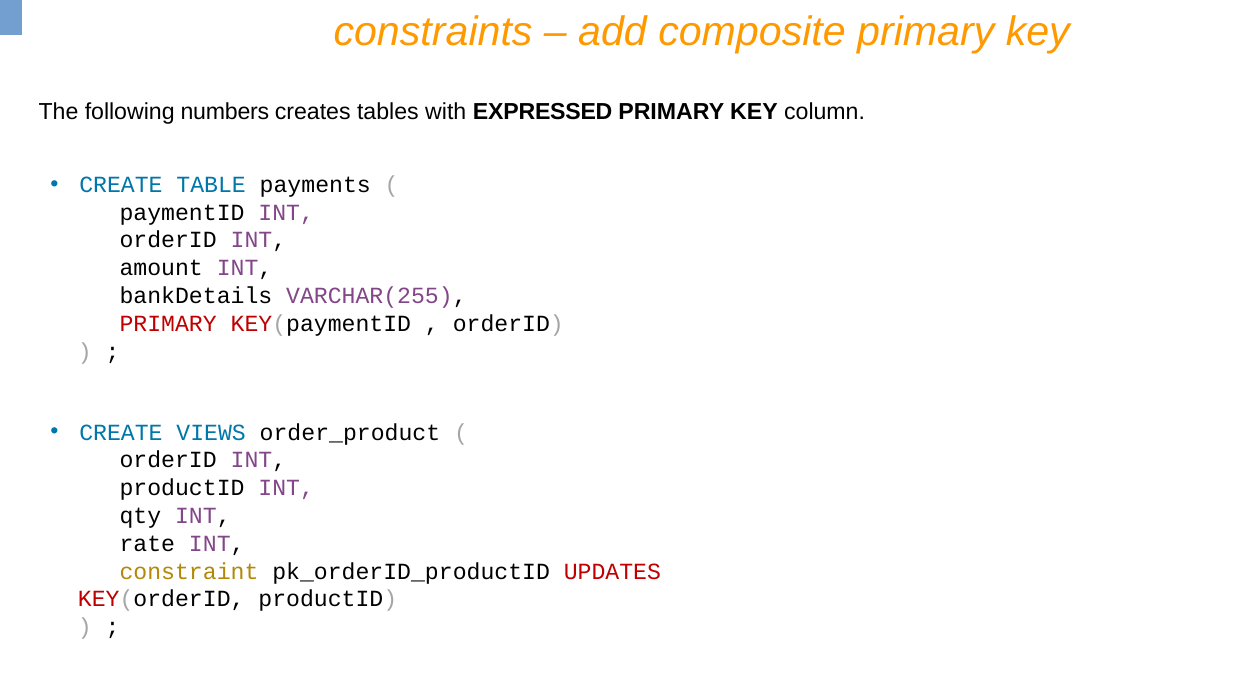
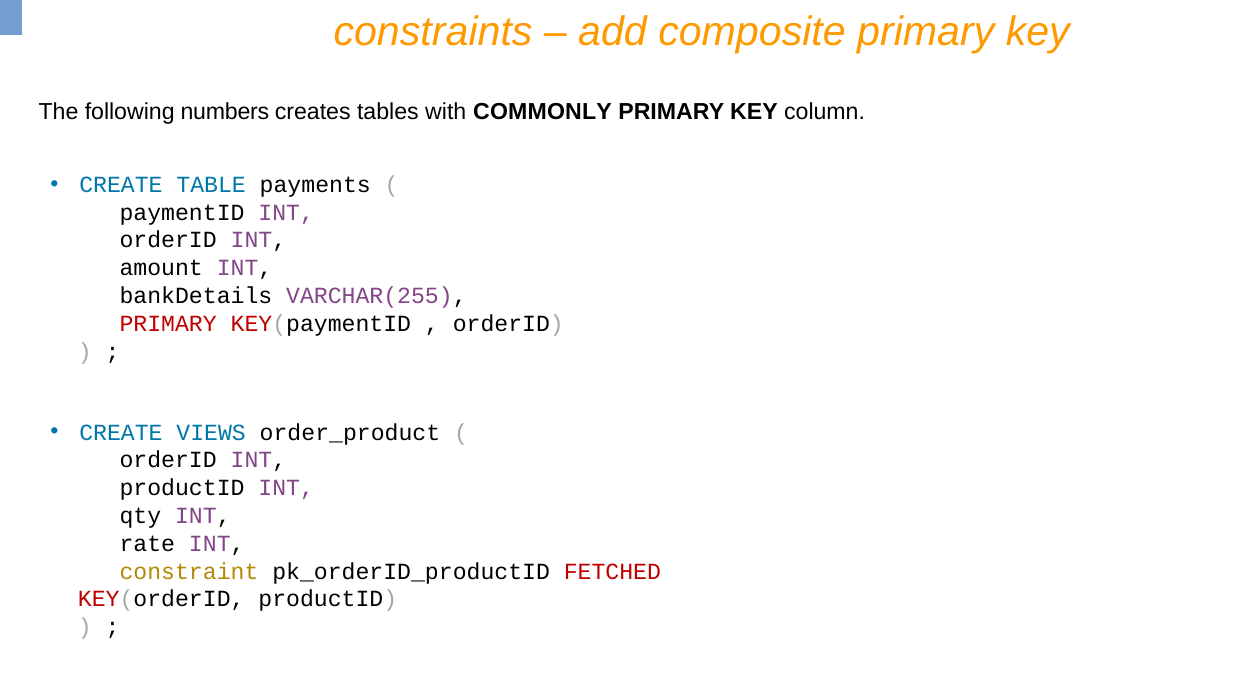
EXPRESSED: EXPRESSED -> COMMONLY (543, 112)
UPDATES: UPDATES -> FETCHED (612, 571)
